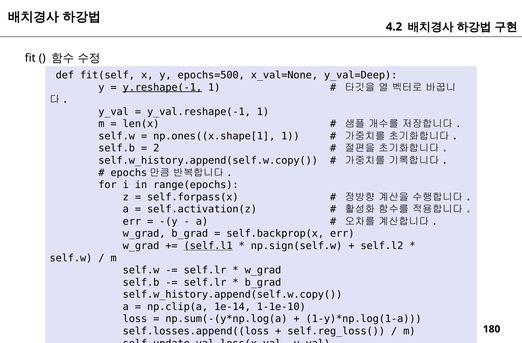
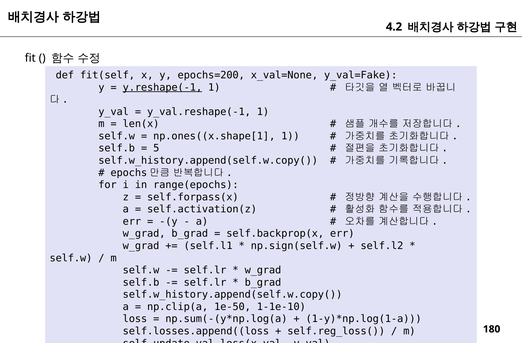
epochs=500: epochs=500 -> epochs=200 (211, 75)
y_val=Deep: y_val=Deep -> y_val=Fake (361, 75)
2: 2 -> 5 (156, 148)
self.l1 underline: present -> none (208, 246)
1e-14: 1e-14 -> 1e-50 (233, 307)
